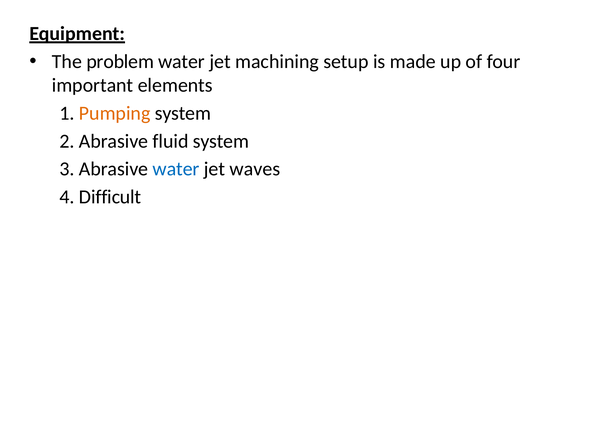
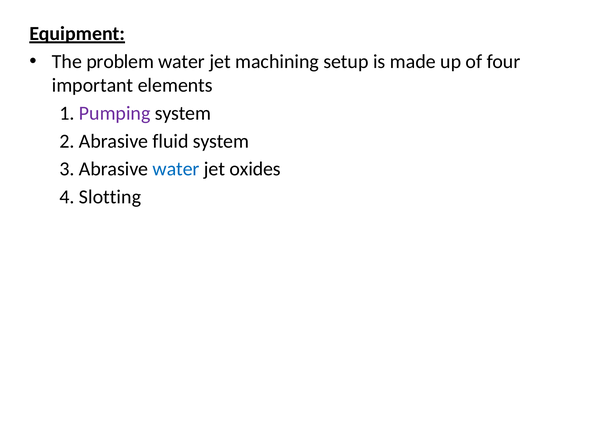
Pumping colour: orange -> purple (115, 113)
waves: waves -> oxides (255, 169)
Difficult: Difficult -> Slotting (110, 197)
